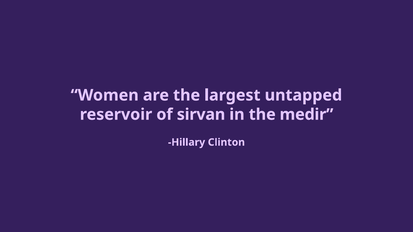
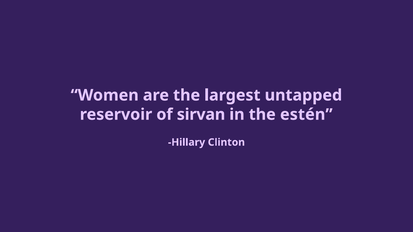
medir: medir -> estén (306, 115)
